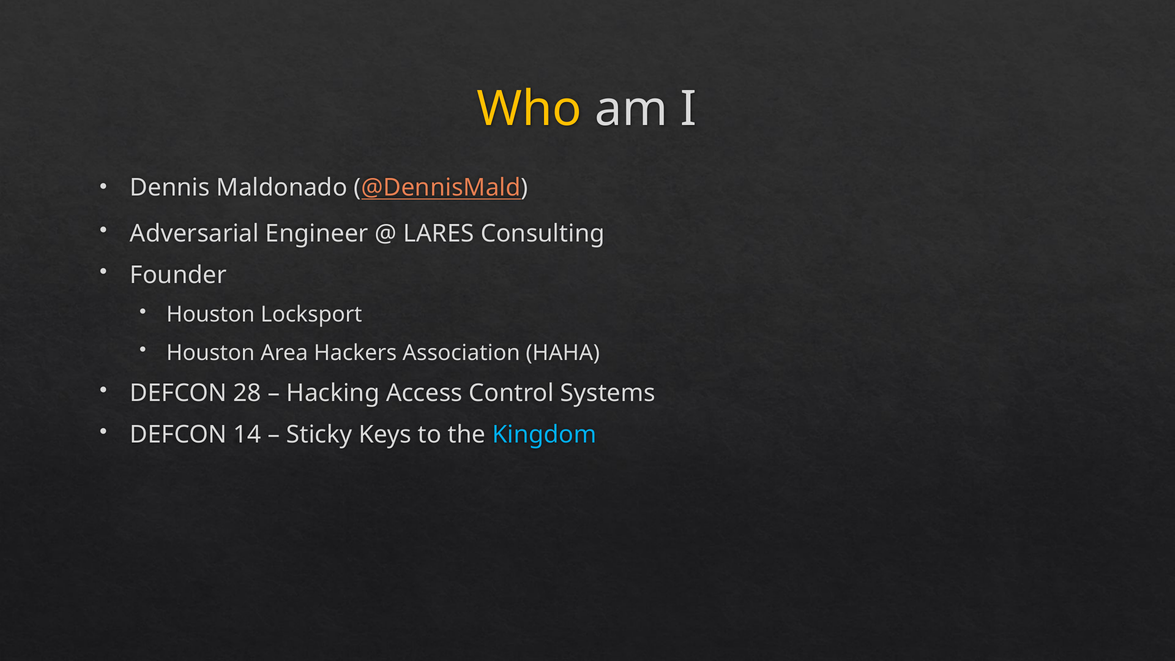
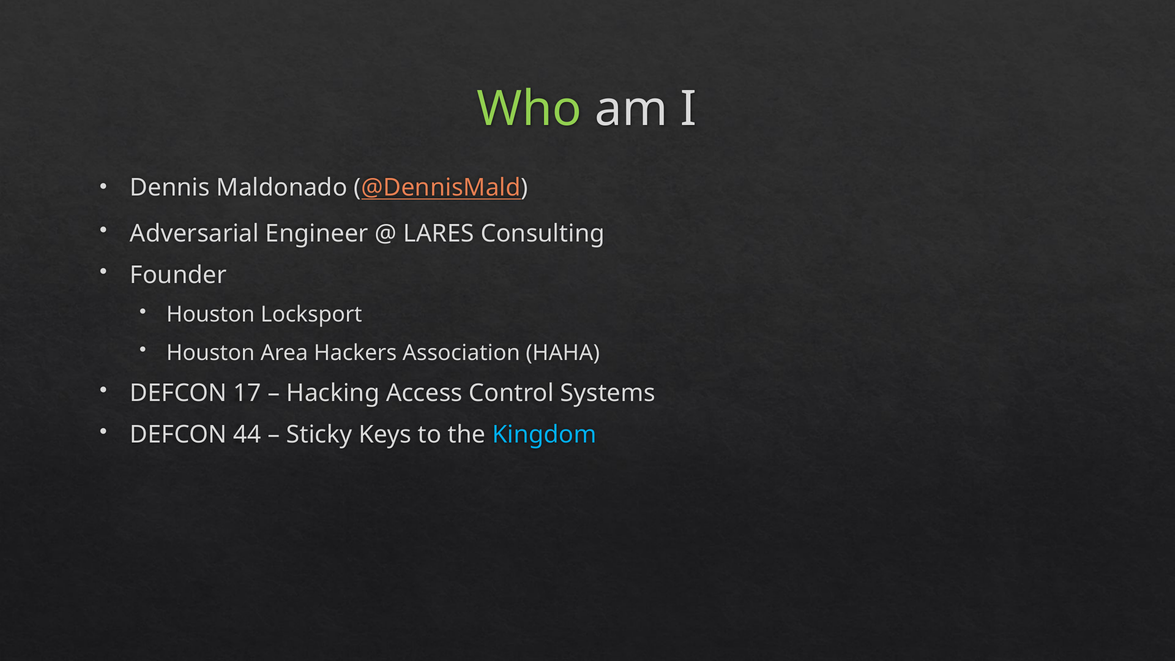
Who colour: yellow -> light green (529, 109)
28: 28 -> 17 (247, 393)
14: 14 -> 44 (247, 435)
